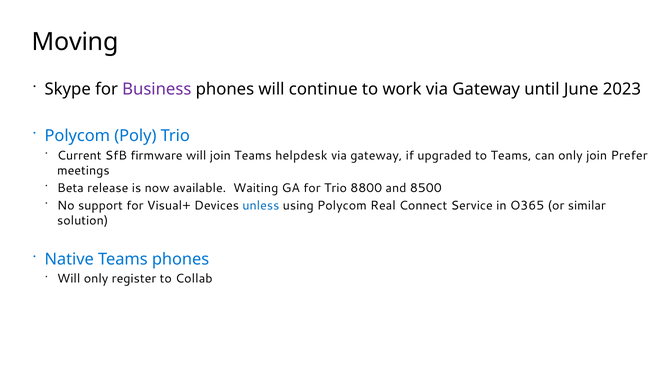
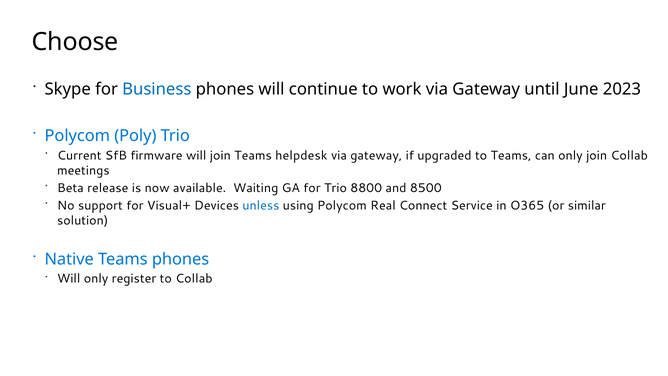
Moving: Moving -> Choose (75, 42)
Business colour: purple -> blue (157, 89)
join Prefer: Prefer -> Collab (629, 155)
